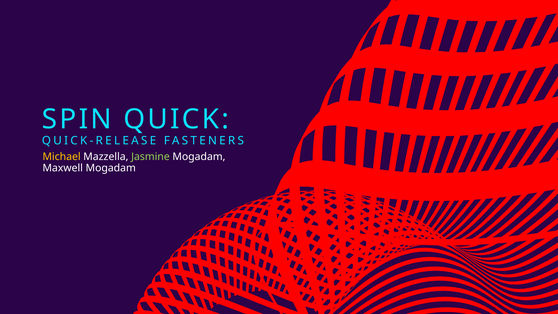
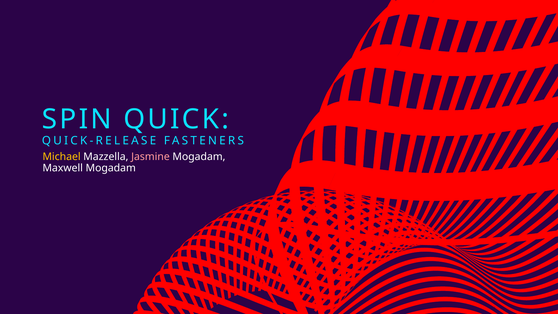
Jasmine colour: light green -> pink (150, 157)
